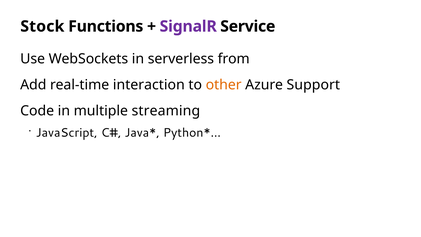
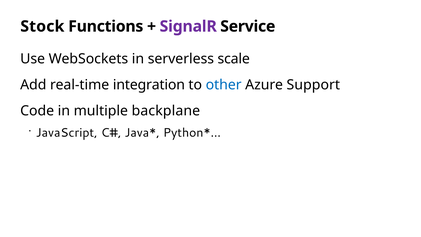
from: from -> scale (234, 59)
interaction: interaction -> integration (149, 85)
other colour: orange -> blue (224, 85)
streaming: streaming -> backplane (166, 111)
